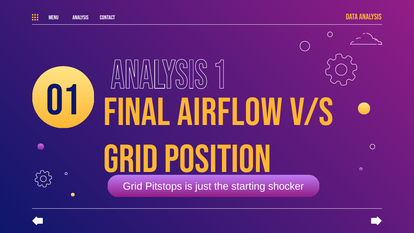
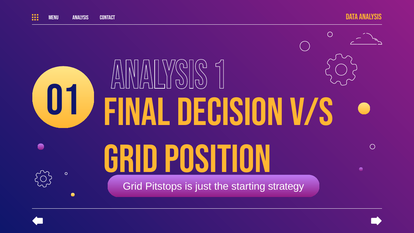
Airflow: Airflow -> Decision (230, 112)
shocker: shocker -> strategy (286, 186)
